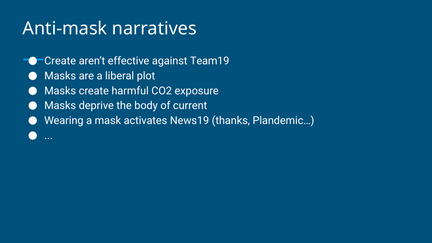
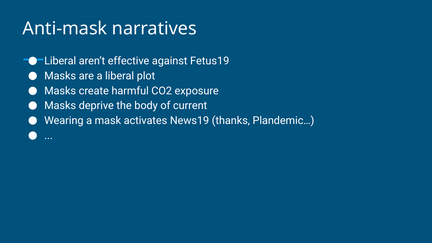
Create: Create -> Liberal (60, 61)
Team19: Team19 -> Fetus19 (210, 61)
